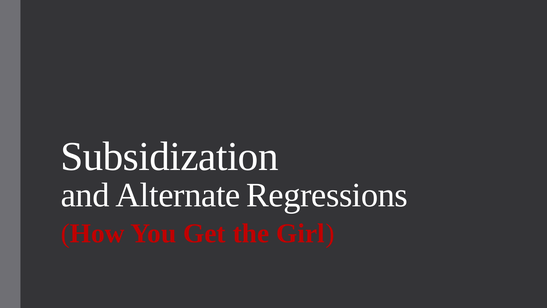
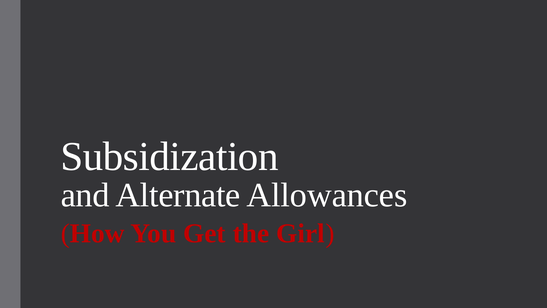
Regressions: Regressions -> Allowances (327, 195)
